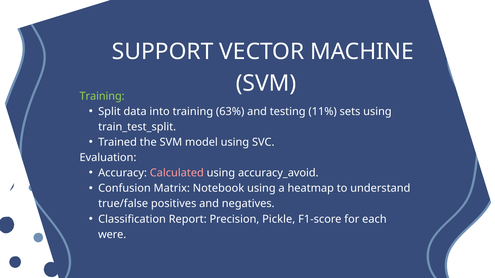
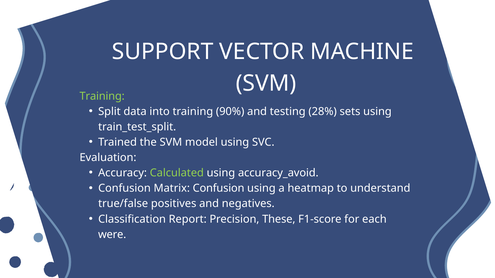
63%: 63% -> 90% (230, 112)
11%: 11% -> 28% (323, 112)
Calculated colour: pink -> light green (177, 173)
Matrix Notebook: Notebook -> Confusion (219, 189)
Pickle: Pickle -> These (279, 219)
